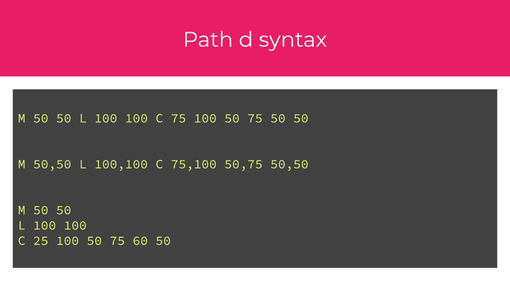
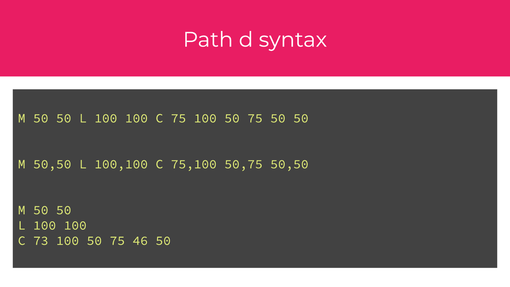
25: 25 -> 73 (41, 241)
60: 60 -> 46 (140, 241)
